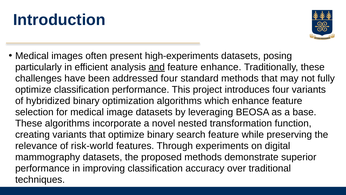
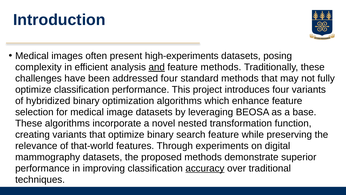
particularly: particularly -> complexity (38, 67)
feature enhance: enhance -> methods (221, 67)
risk-world: risk-world -> that-world (92, 146)
accuracy underline: none -> present (205, 168)
